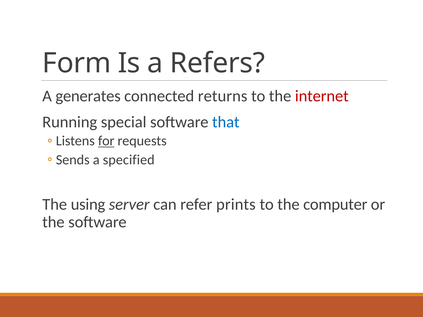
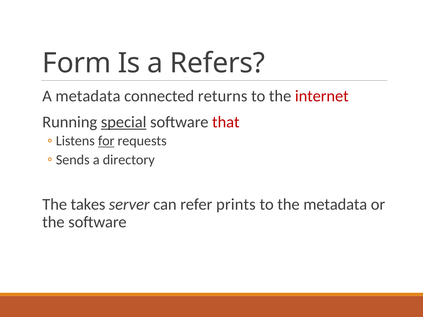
A generates: generates -> metadata (88, 96)
special underline: none -> present (124, 122)
that colour: blue -> red (226, 122)
specified: specified -> directory (129, 160)
using: using -> takes (88, 204)
the computer: computer -> metadata (335, 204)
